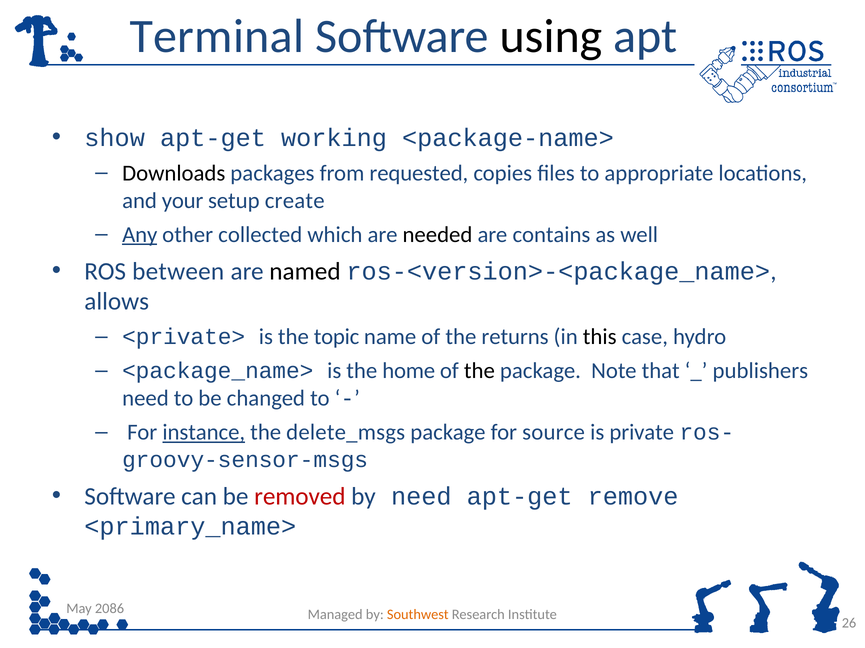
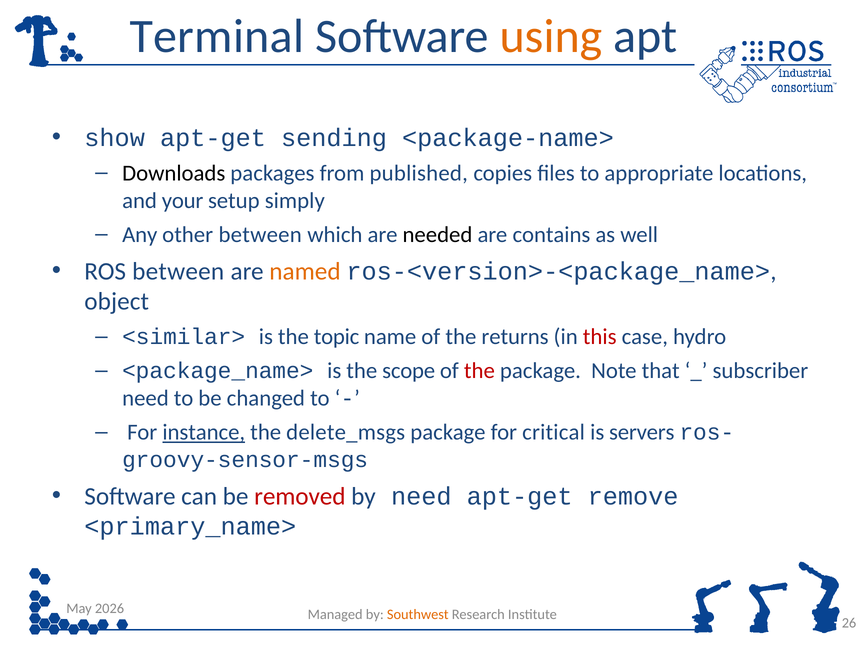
using colour: black -> orange (551, 36)
working: working -> sending (334, 138)
requested: requested -> published (419, 173)
create: create -> simply (295, 201)
Any underline: present -> none (140, 235)
other collected: collected -> between (260, 235)
named colour: black -> orange (305, 272)
allows: allows -> object (117, 302)
<private>: <private> -> <similar> (184, 337)
this colour: black -> red (600, 337)
home: home -> scope (409, 371)
the colour: black -> red (479, 371)
publishers: publishers -> subscriber (760, 371)
source: source -> critical (554, 433)
private: private -> servers (642, 433)
2086: 2086 -> 2026 (110, 609)
